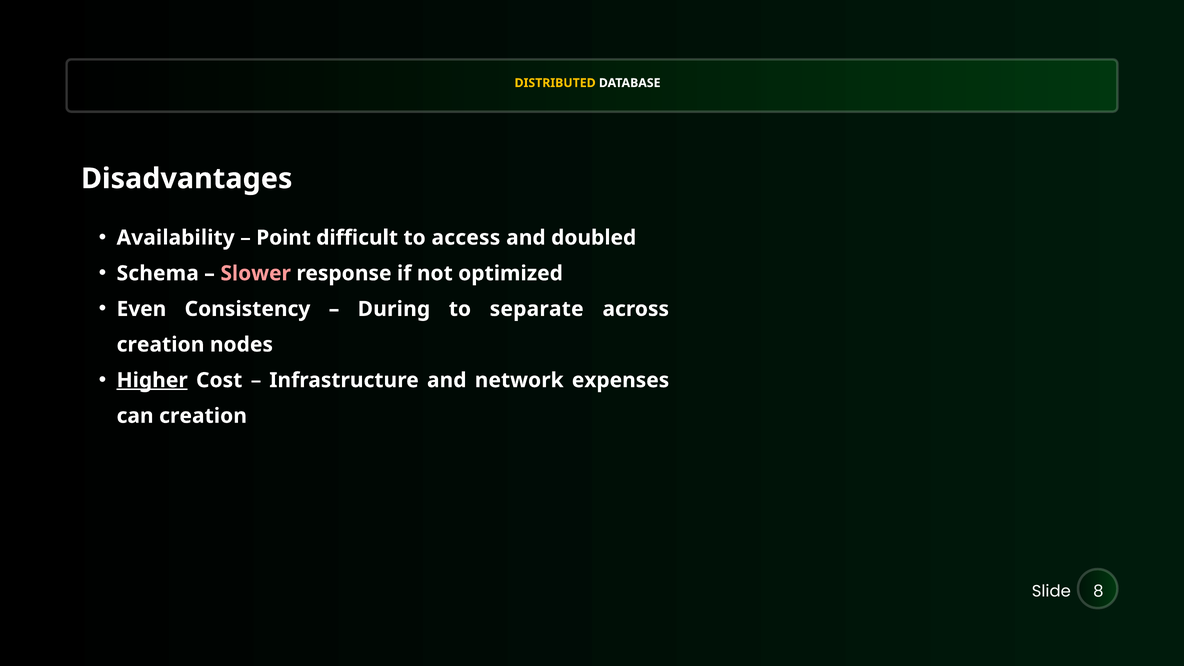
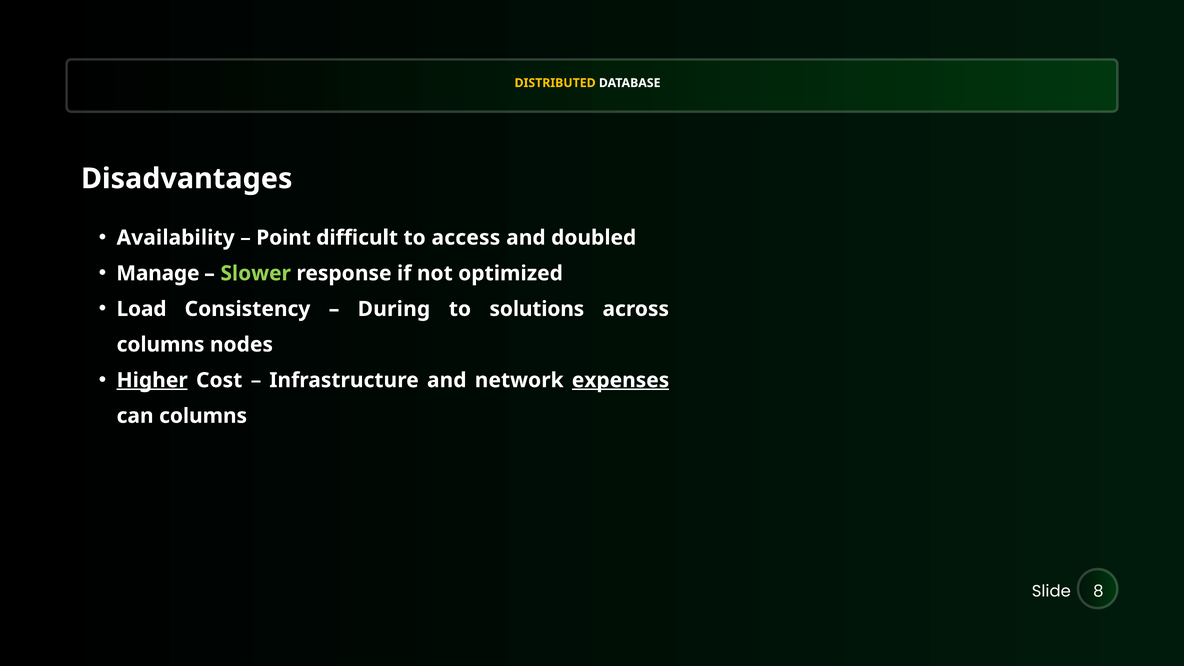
Schema: Schema -> Manage (158, 273)
Slower colour: pink -> light green (256, 273)
Even: Even -> Load (142, 309)
separate: separate -> solutions (537, 309)
creation: creation -> columns (161, 345)
expenses underline: none -> present (621, 380)
can creation: creation -> columns (203, 416)
